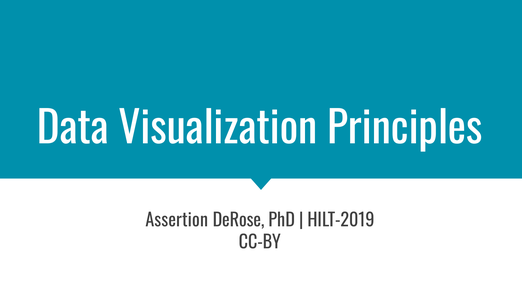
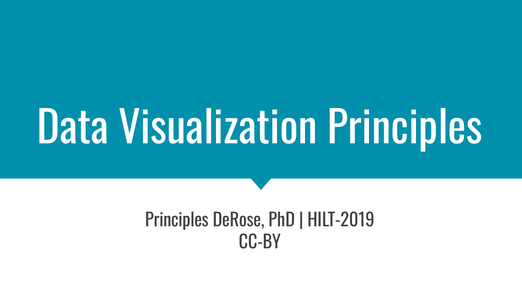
Assertion: Assertion -> Principles (177, 220)
